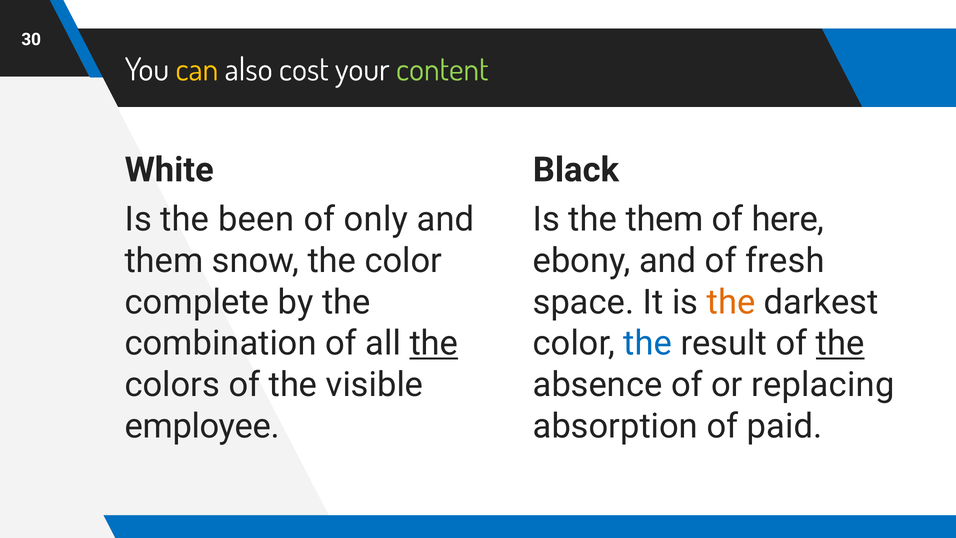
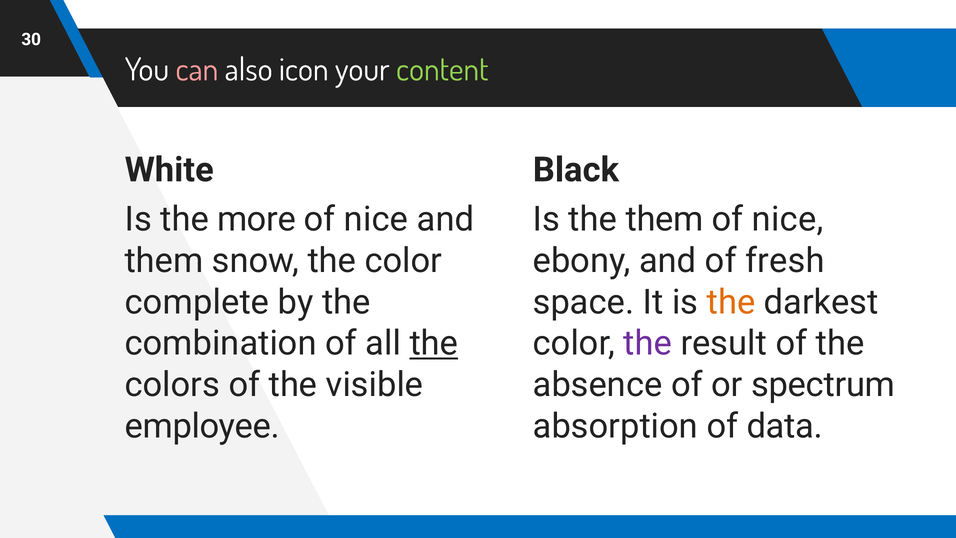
can colour: yellow -> pink (197, 70)
cost: cost -> icon (304, 70)
been: been -> more (256, 219)
only: only -> nice (376, 219)
here: here -> nice (788, 219)
the colour: blue -> purple (648, 343)
the underline: present -> none (840, 343)
replacing: replacing -> spectrum (823, 385)
paid: paid -> data (785, 426)
